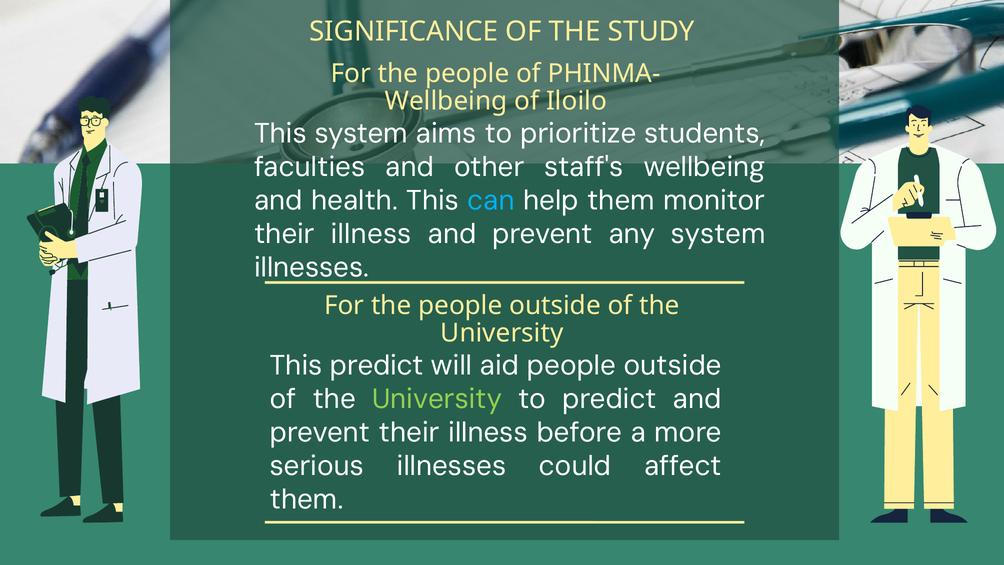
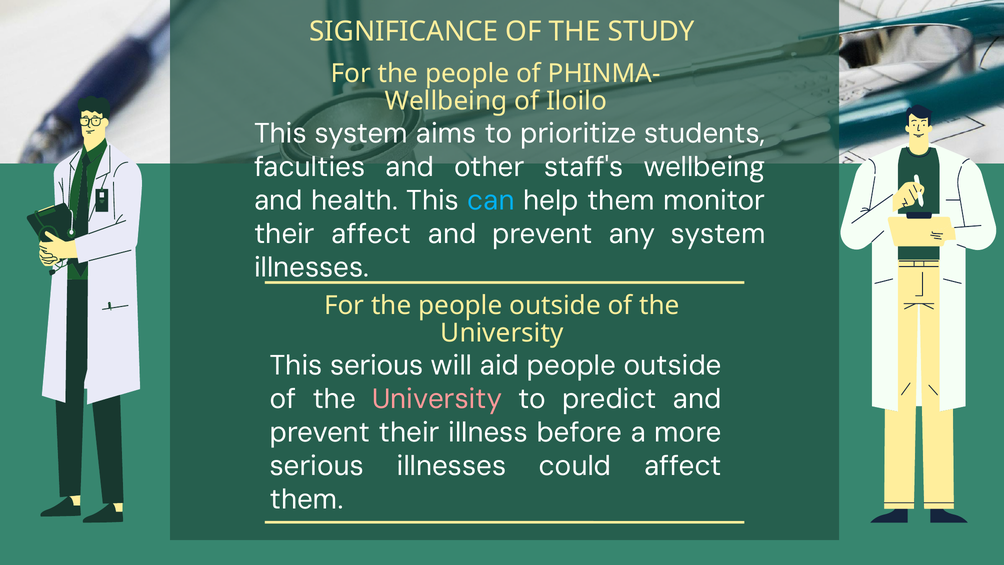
illness: illness -> affect (371, 234)
This predict: predict -> serious (377, 366)
University colour: light green -> pink (437, 399)
